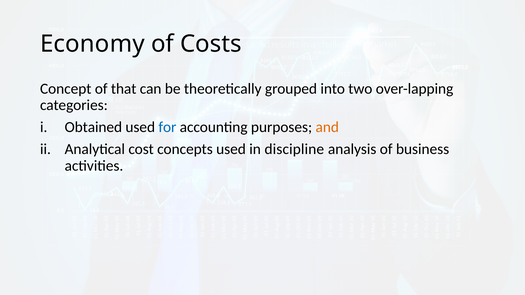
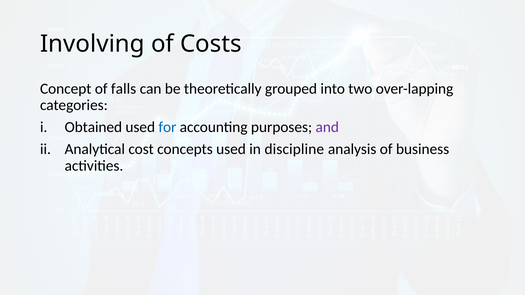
Economy: Economy -> Involving (92, 44)
that: that -> falls (124, 89)
and colour: orange -> purple (327, 127)
